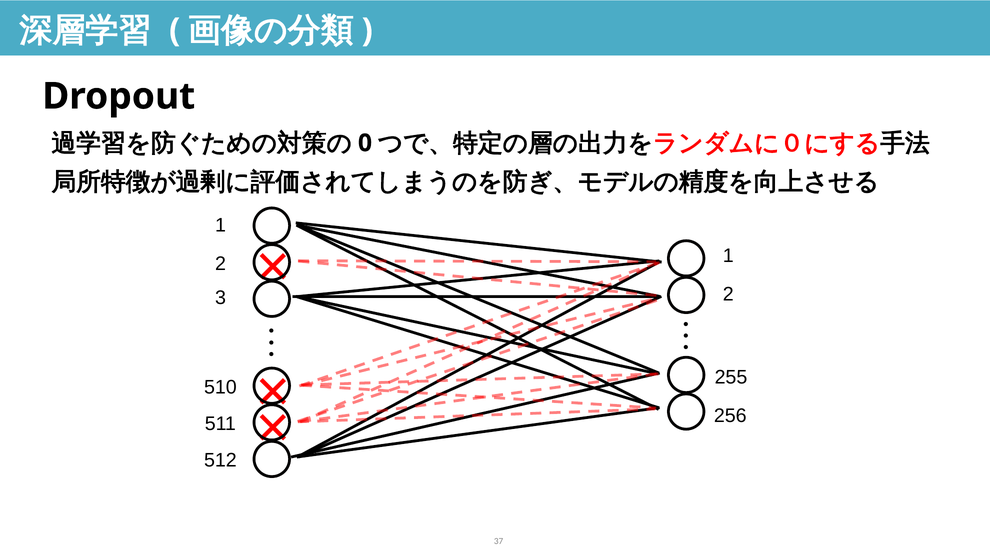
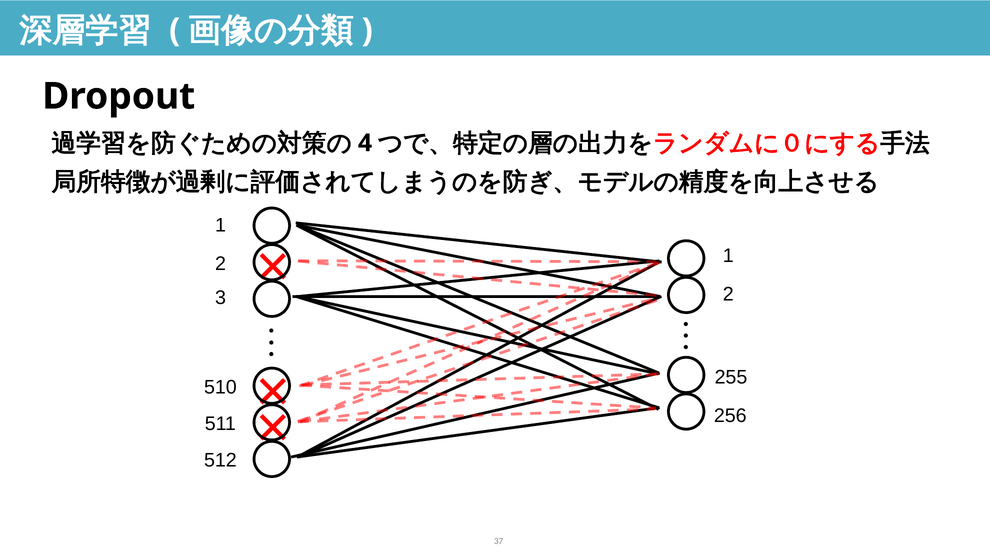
0: 0 -> 4 (365, 143)
